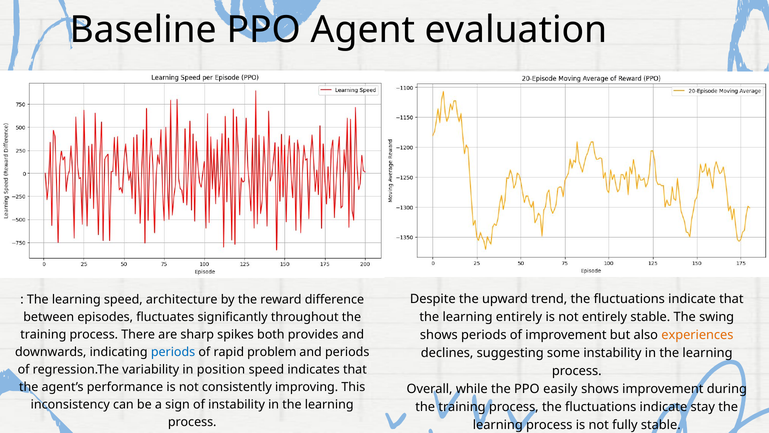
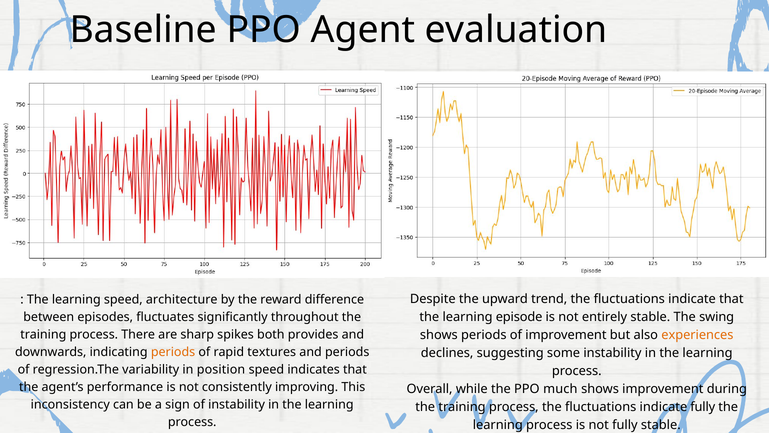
learning entirely: entirely -> episode (519, 317)
periods colour: blue -> orange (173, 352)
problem: problem -> textures (272, 352)
easily: easily -> much (560, 389)
indicate stay: stay -> fully (703, 407)
